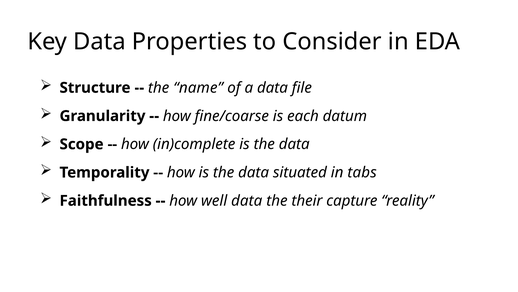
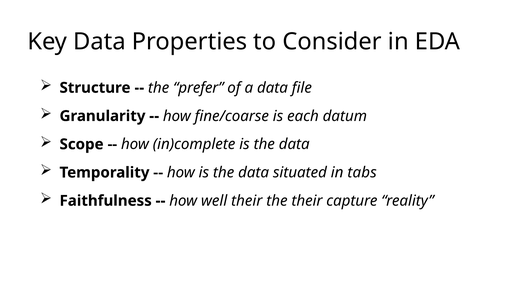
name: name -> prefer (198, 88)
well data: data -> their (247, 200)
